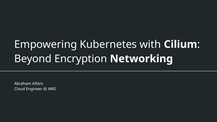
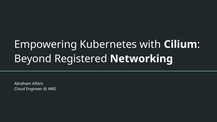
Encryption: Encryption -> Registered (81, 59)
